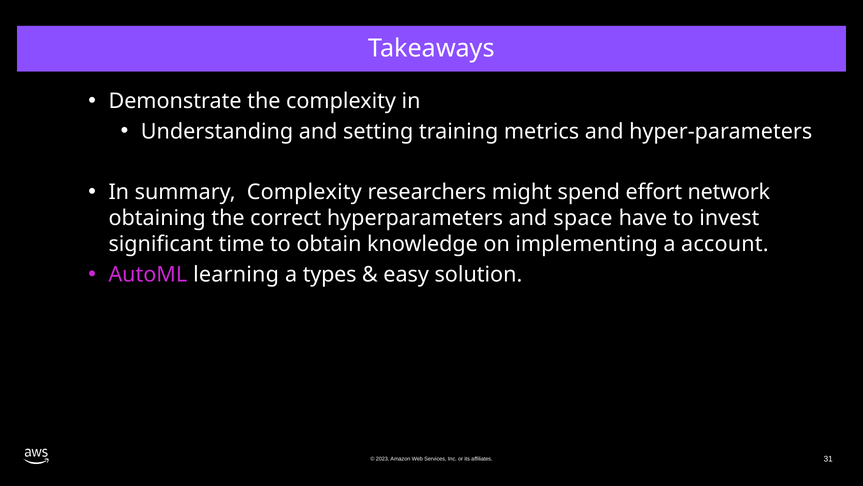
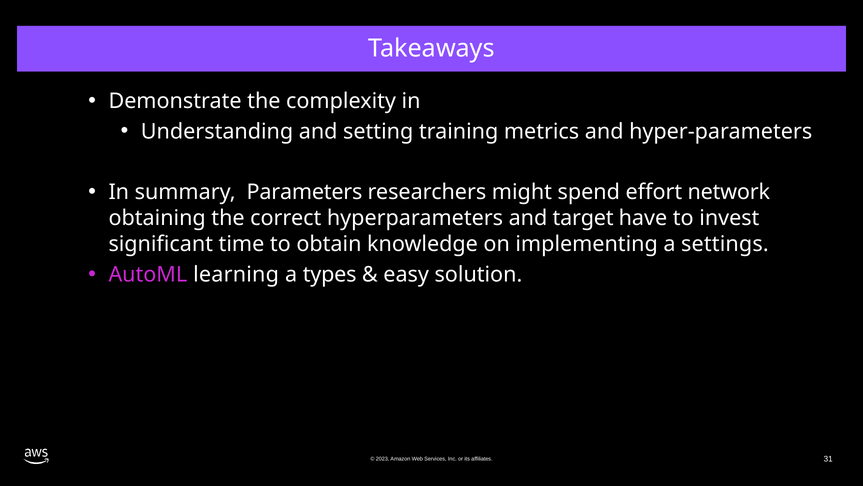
summary Complexity: Complexity -> Parameters (304, 192)
space: space -> target (583, 218)
account: account -> settings (725, 244)
